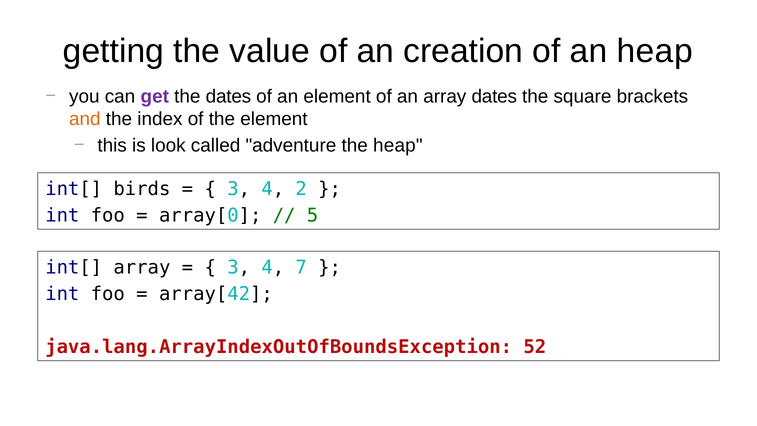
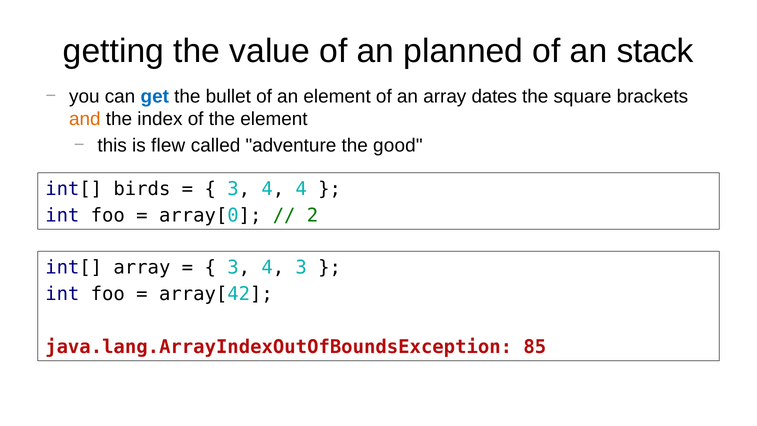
creation: creation -> planned (463, 51)
an heap: heap -> stack (655, 51)
get colour: purple -> blue (155, 96)
the dates: dates -> bullet (228, 96)
look: look -> flew (168, 145)
the heap: heap -> good (398, 145)
4 2: 2 -> 4 (301, 189)
5: 5 -> 2 (313, 215)
4 7: 7 -> 3 (301, 267)
52: 52 -> 85 (535, 347)
